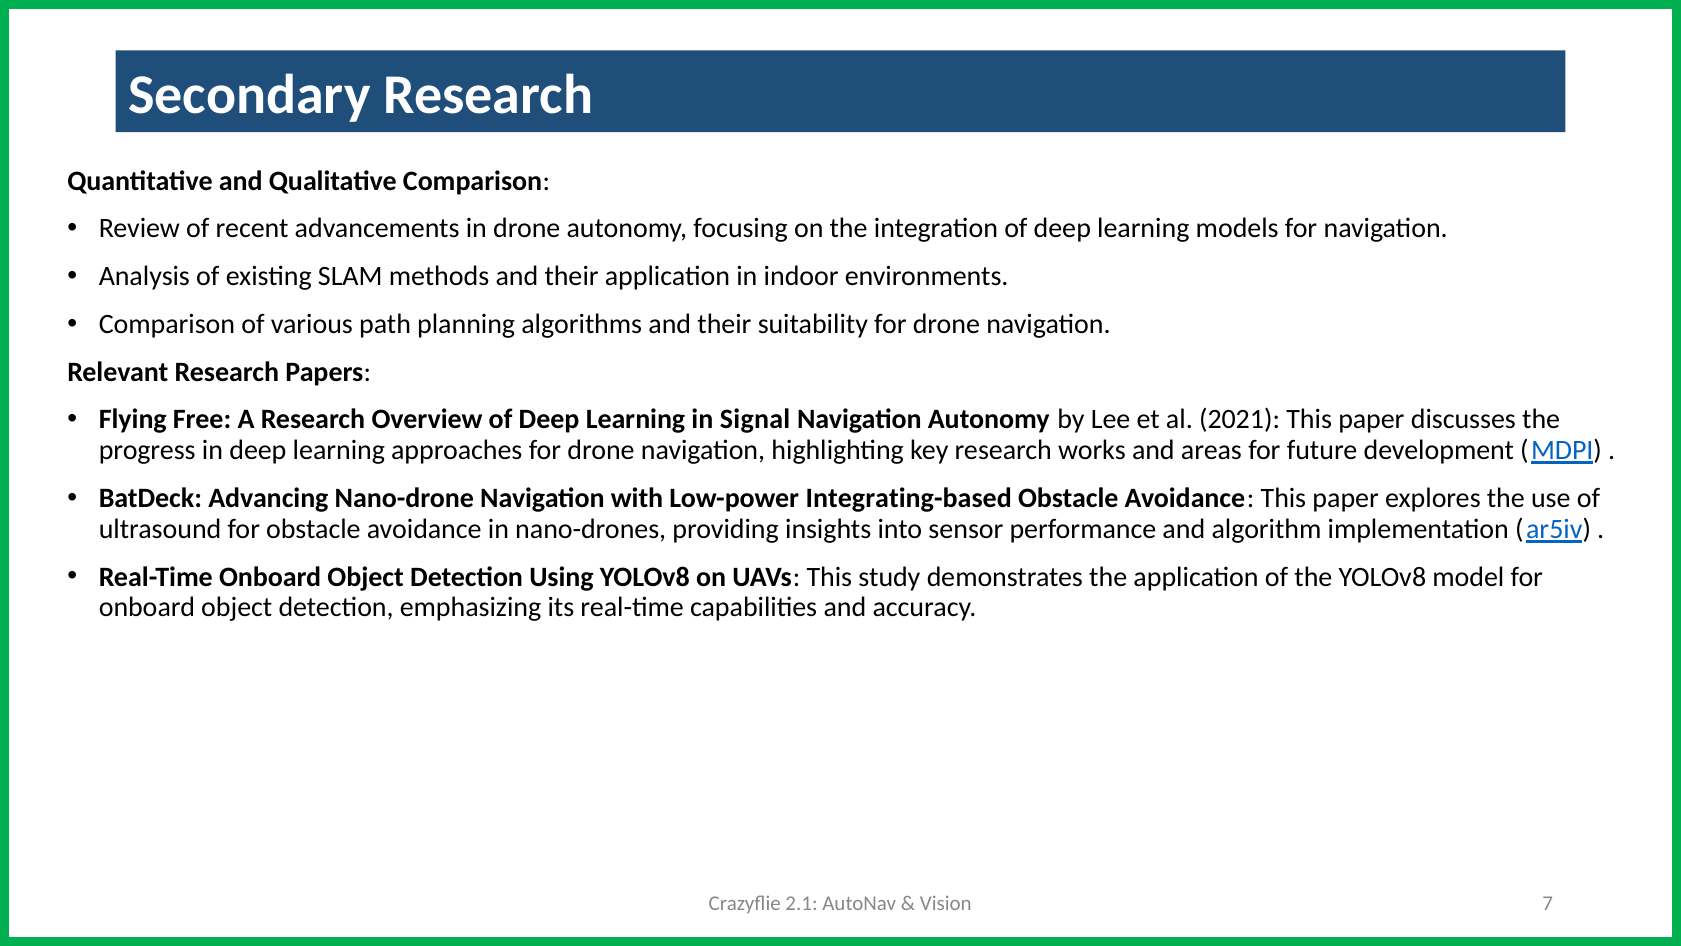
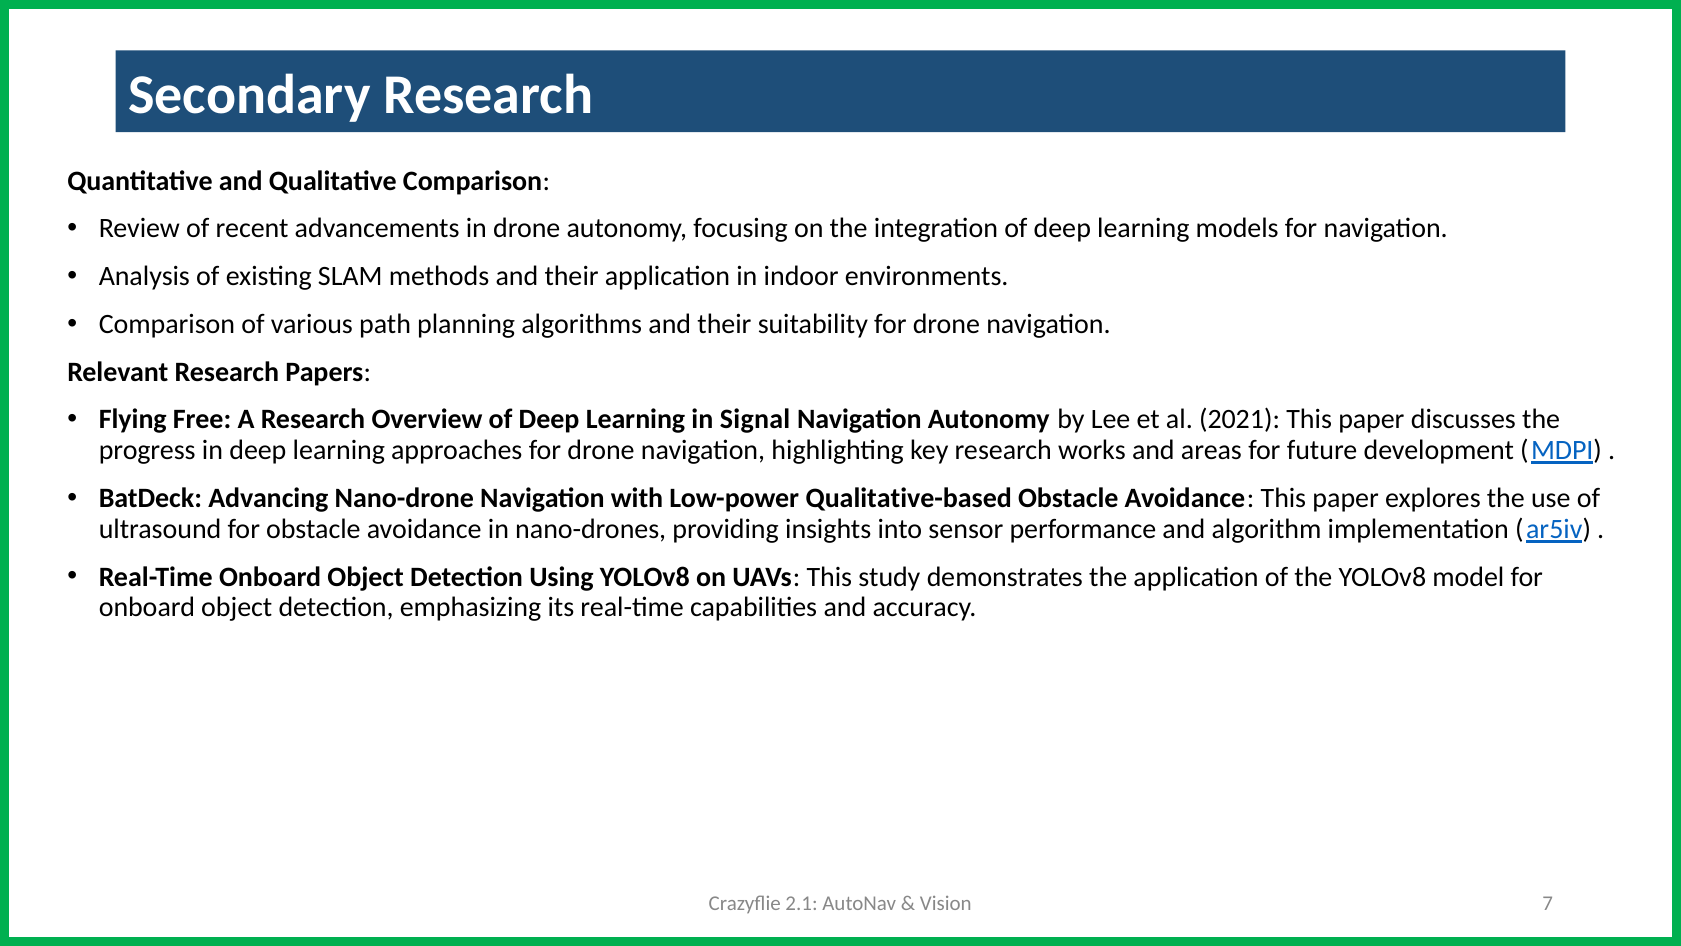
Integrating-based: Integrating-based -> Qualitative-based (909, 498)
